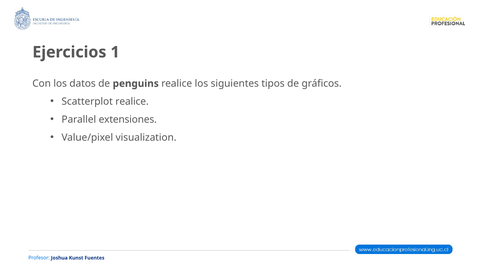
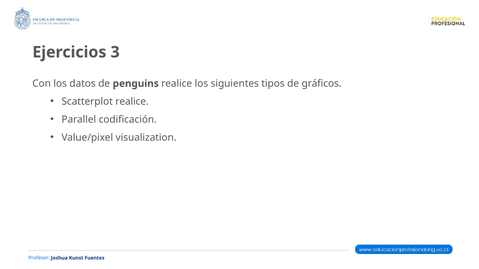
1: 1 -> 3 (115, 52)
extensiones: extensiones -> codificación (128, 120)
